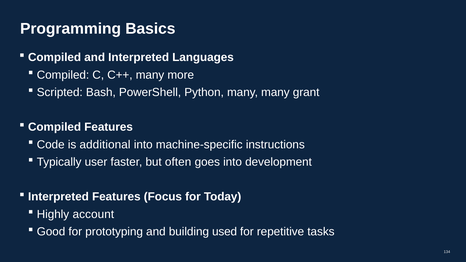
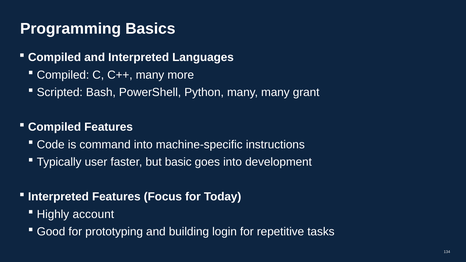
additional: additional -> command (105, 145)
often: often -> basic (178, 162)
used: used -> login (225, 232)
